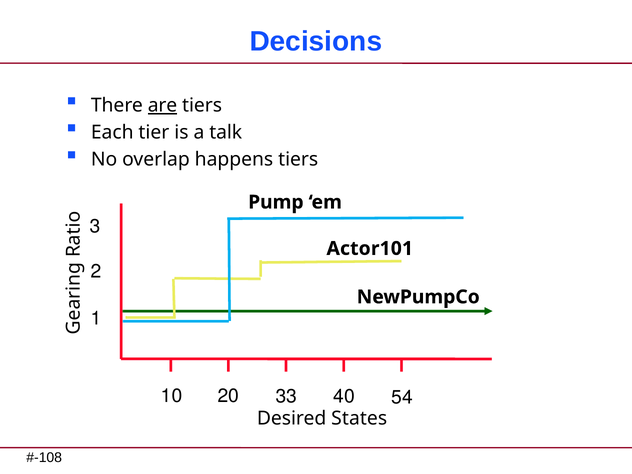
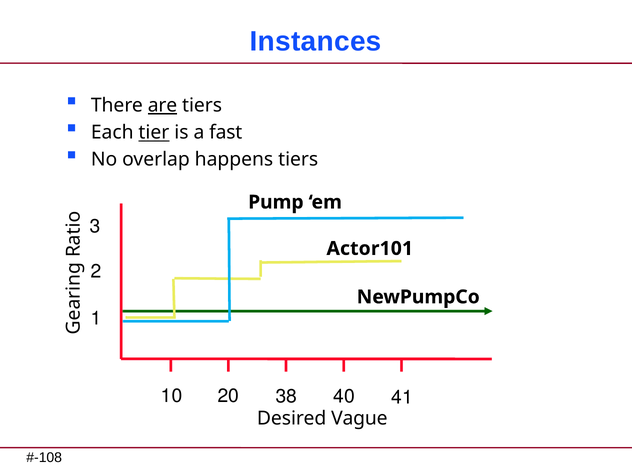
Decisions: Decisions -> Instances (316, 41)
tier underline: none -> present (154, 133)
talk: talk -> fast (226, 133)
33: 33 -> 38 (287, 396)
54: 54 -> 41 (402, 397)
States: States -> Vague (359, 418)
